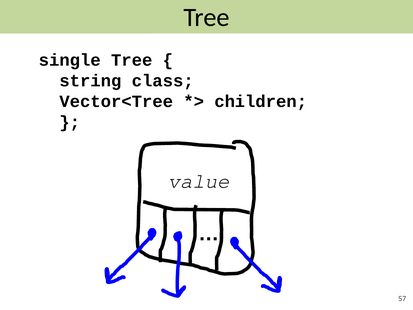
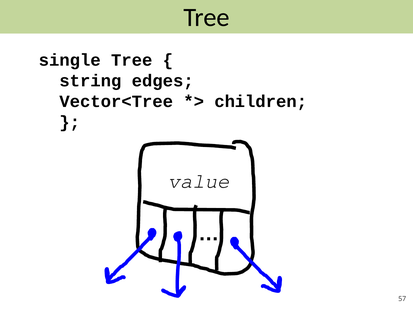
class: class -> edges (163, 81)
